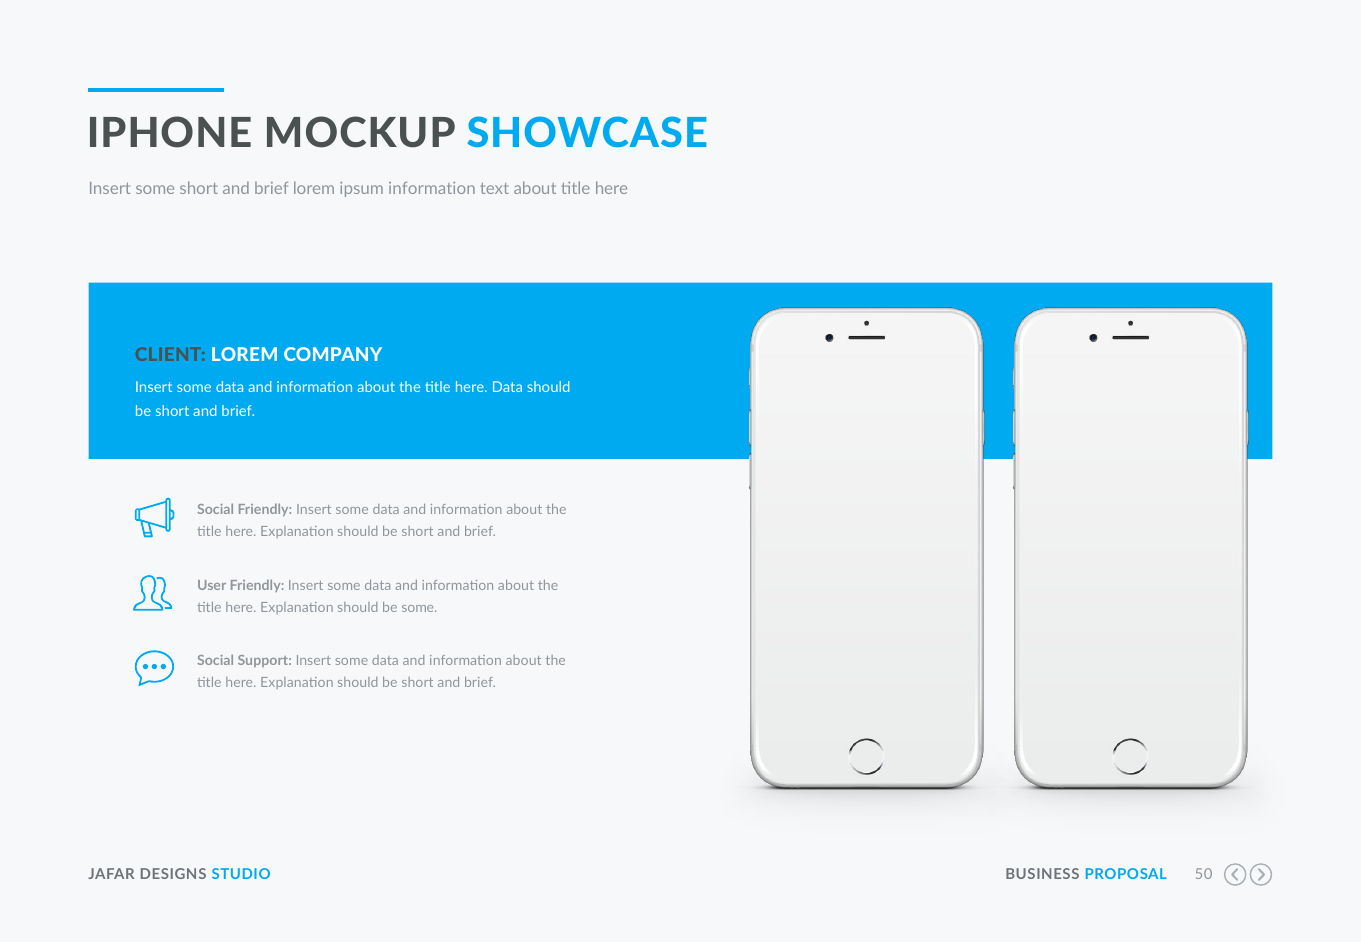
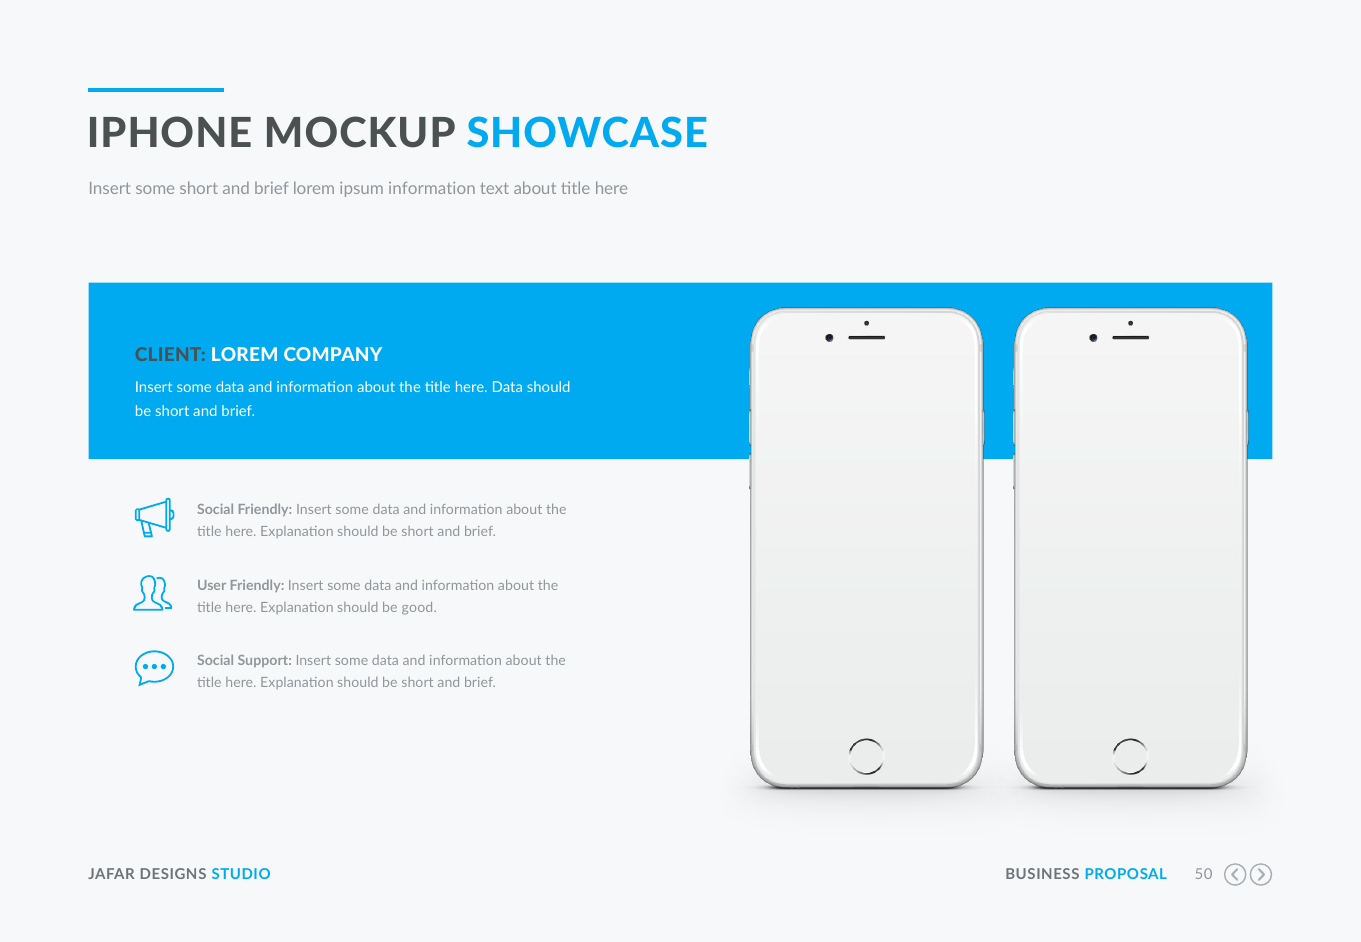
be some: some -> good (419, 608)
